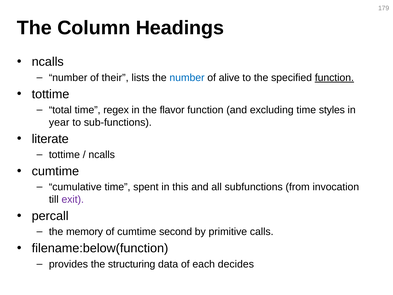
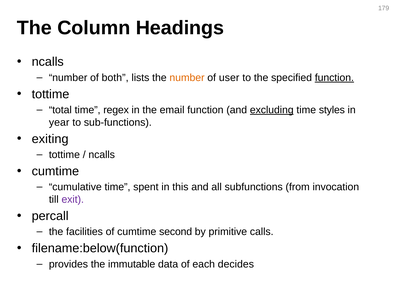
their: their -> both (115, 78)
number colour: blue -> orange (187, 78)
alive: alive -> user (229, 78)
flavor: flavor -> email (172, 110)
excluding underline: none -> present (272, 110)
literate: literate -> exiting (50, 139)
memory: memory -> facilities (84, 232)
structuring: structuring -> immutable (132, 264)
